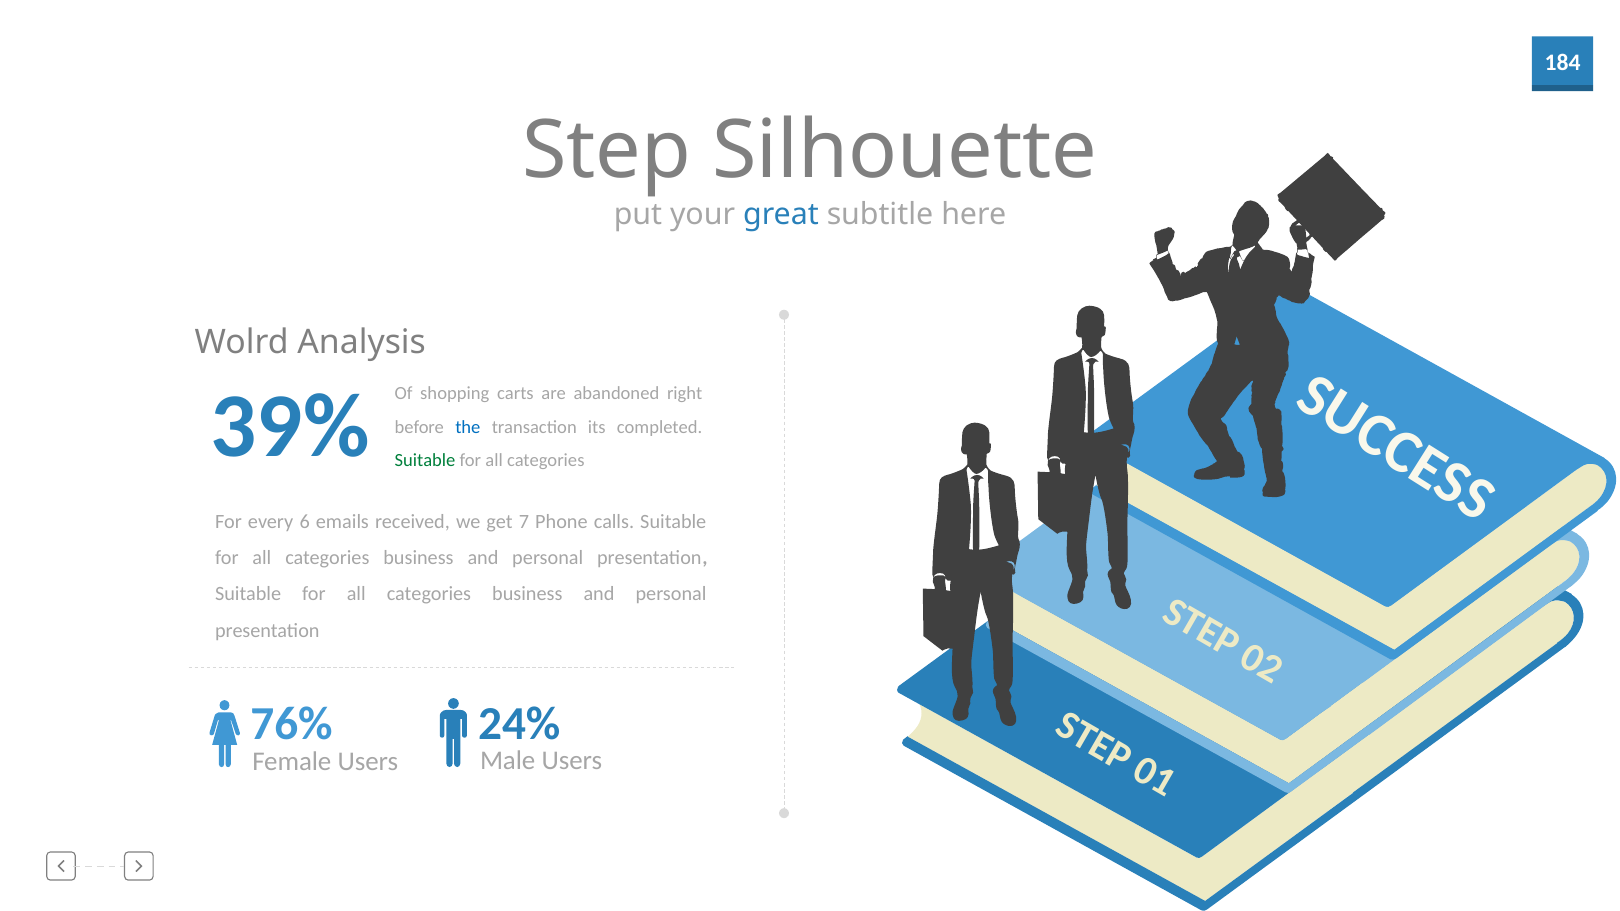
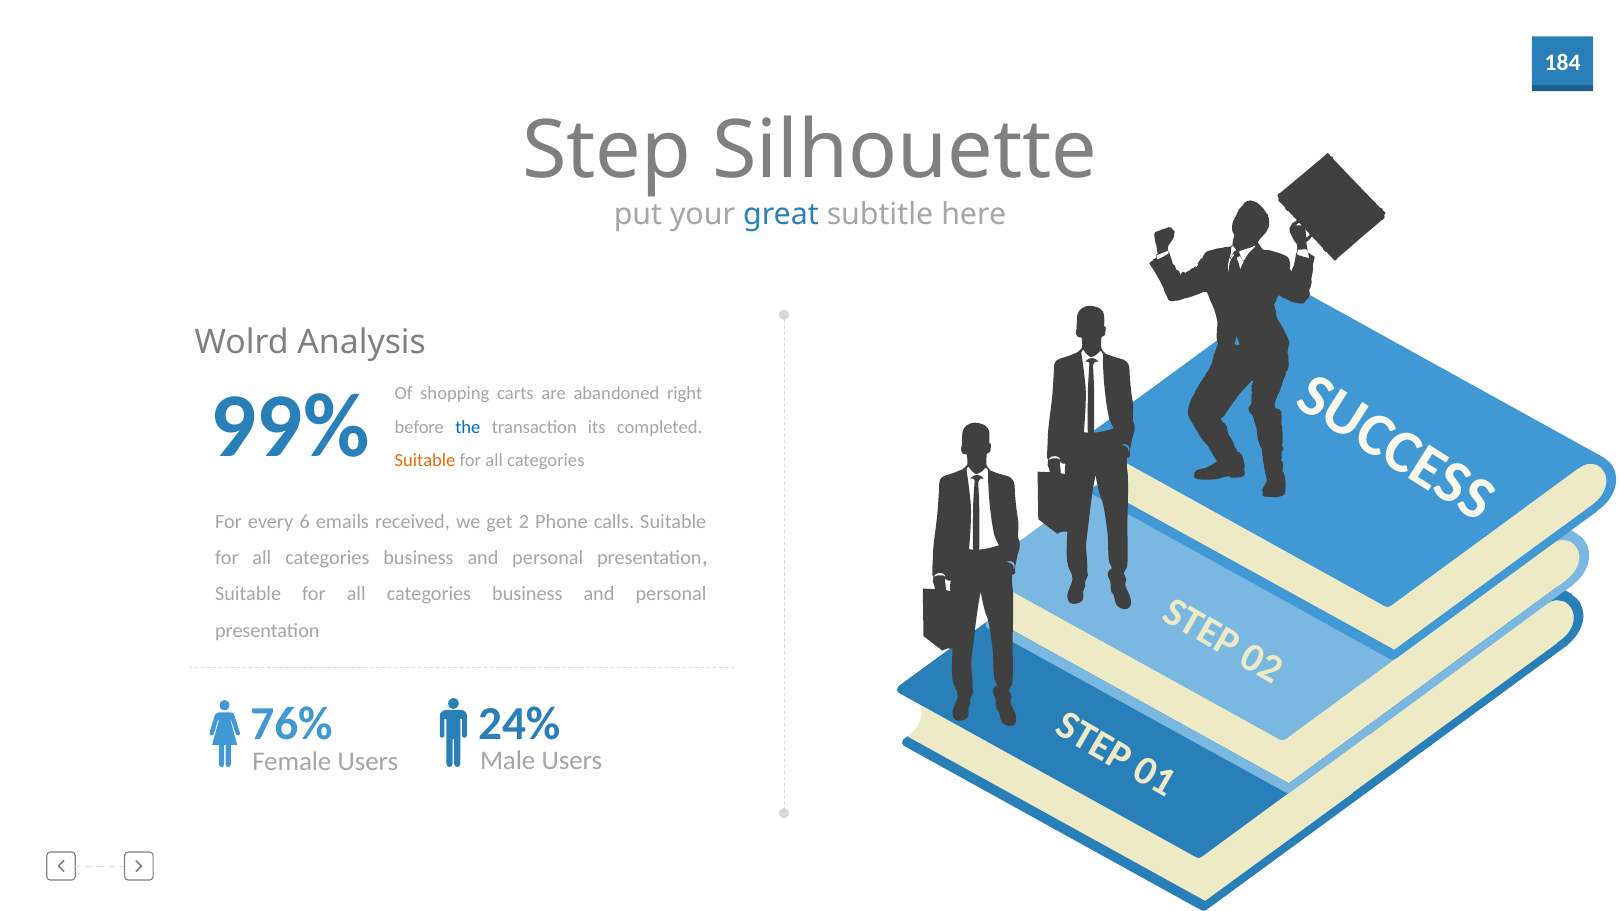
39%: 39% -> 99% (290, 427)
Suitable colour: green -> orange (425, 461)
get 7: 7 -> 2 (524, 522)
